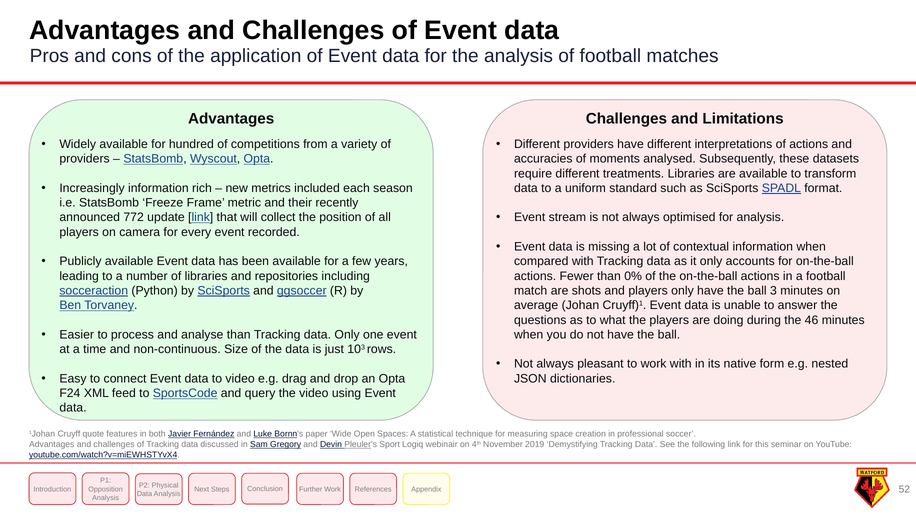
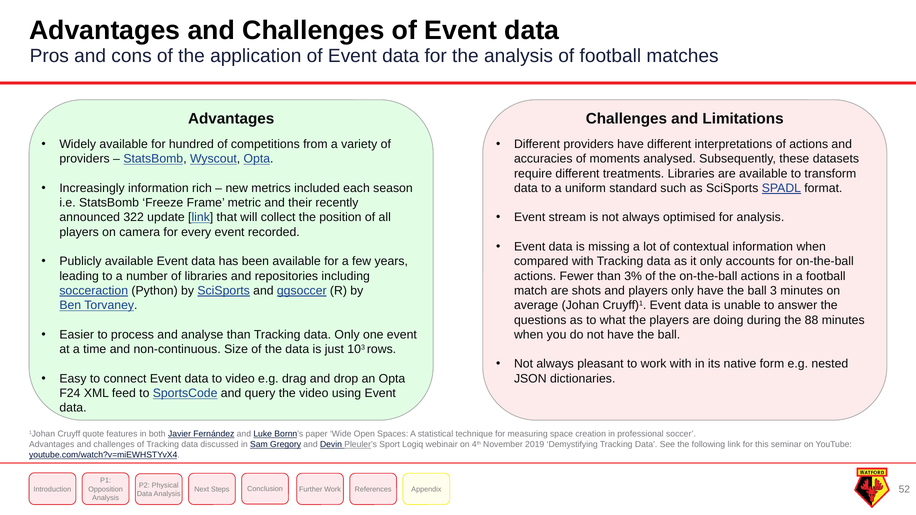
772: 772 -> 322 (134, 218)
0%: 0% -> 3% (633, 276)
46: 46 -> 88 (812, 320)
